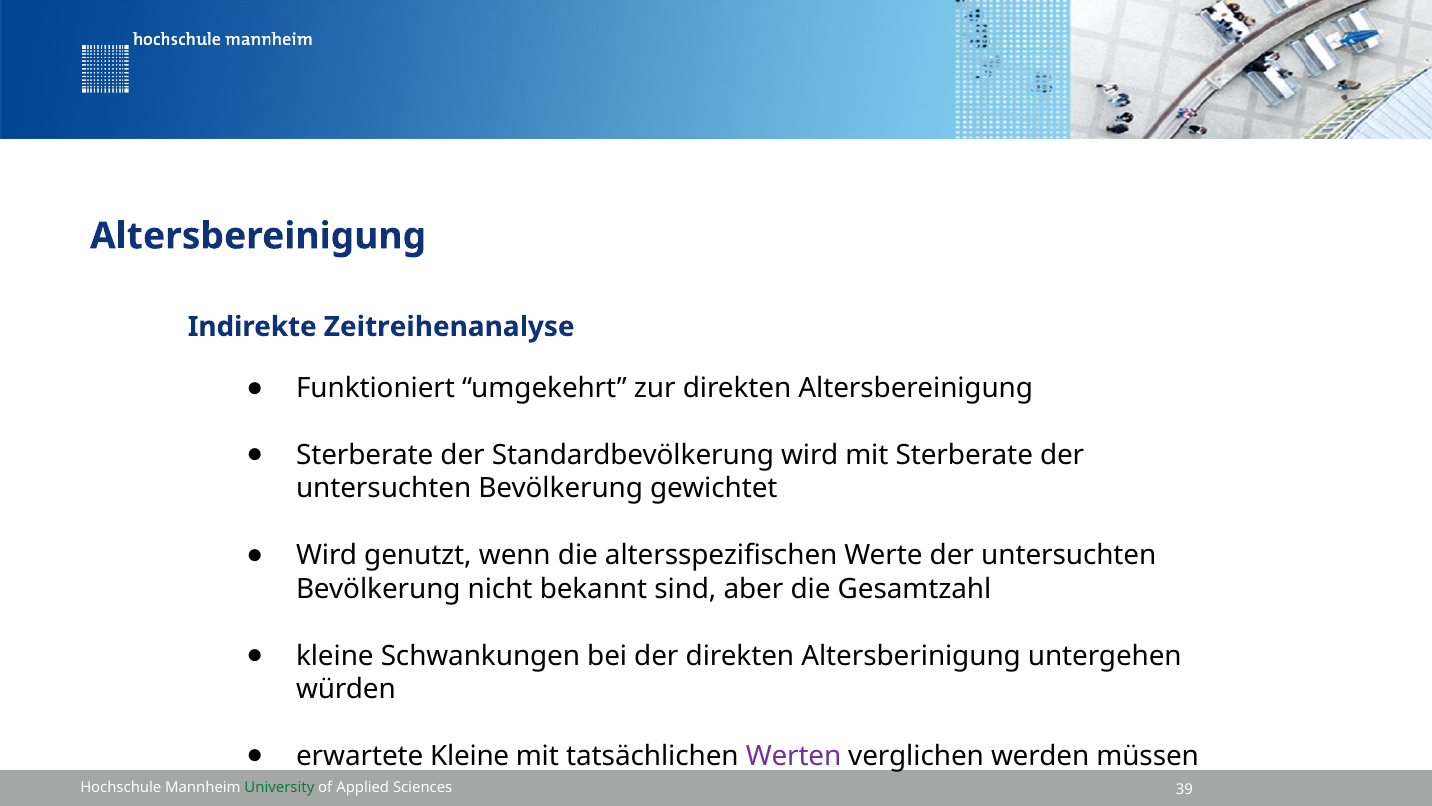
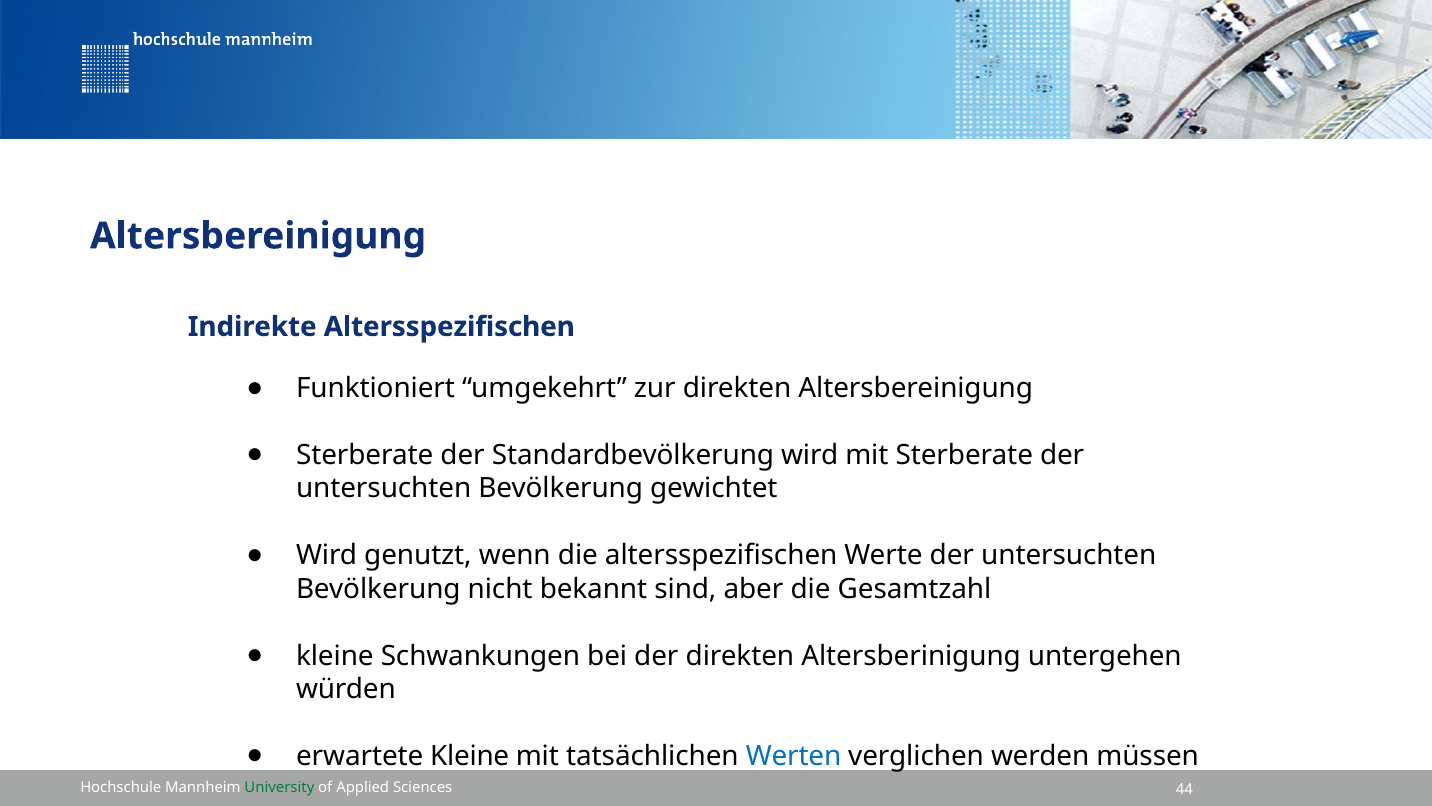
Indirekte Zeitreihenanalyse: Zeitreihenanalyse -> Altersspezifischen (449, 327)
Werten colour: purple -> blue (794, 756)
39: 39 -> 44 (1184, 789)
